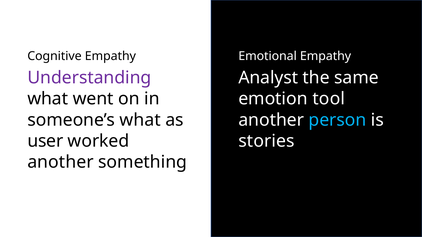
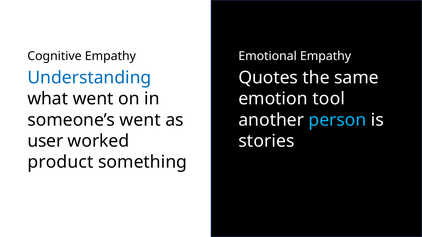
Understanding colour: purple -> blue (89, 78)
Analyst: Analyst -> Quotes (268, 78)
someone’s what: what -> went (140, 120)
another: another -> product (60, 162)
